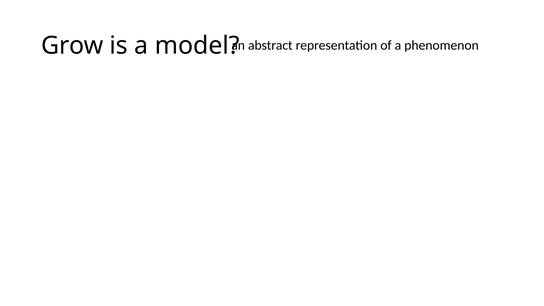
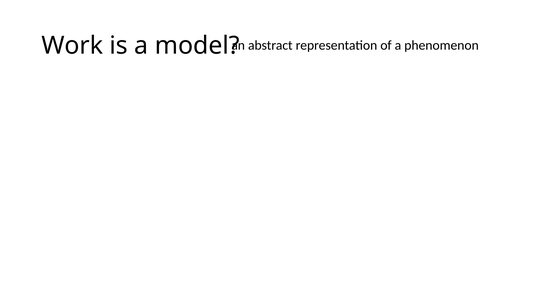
Grow: Grow -> Work (72, 46)
